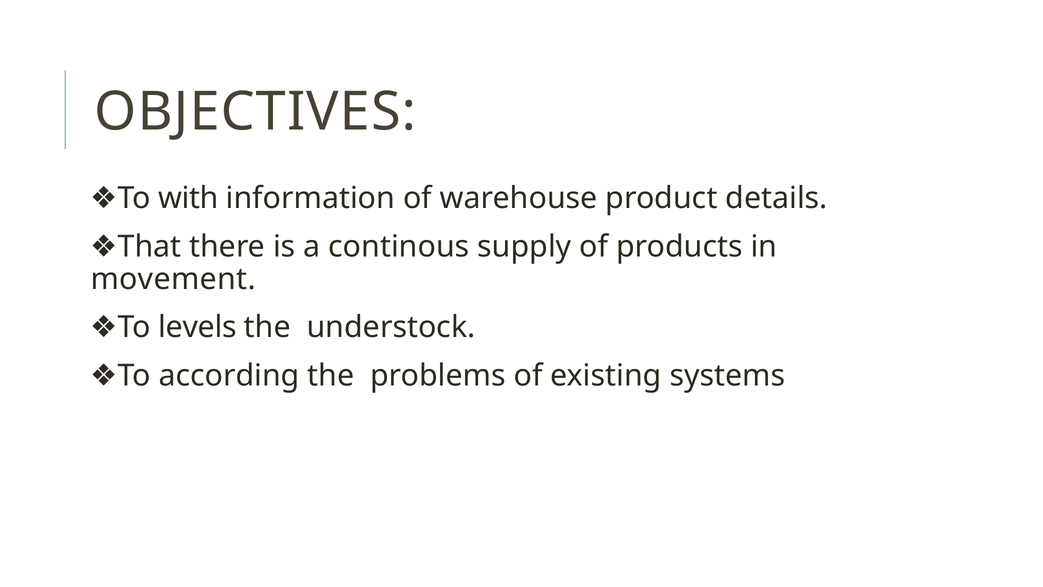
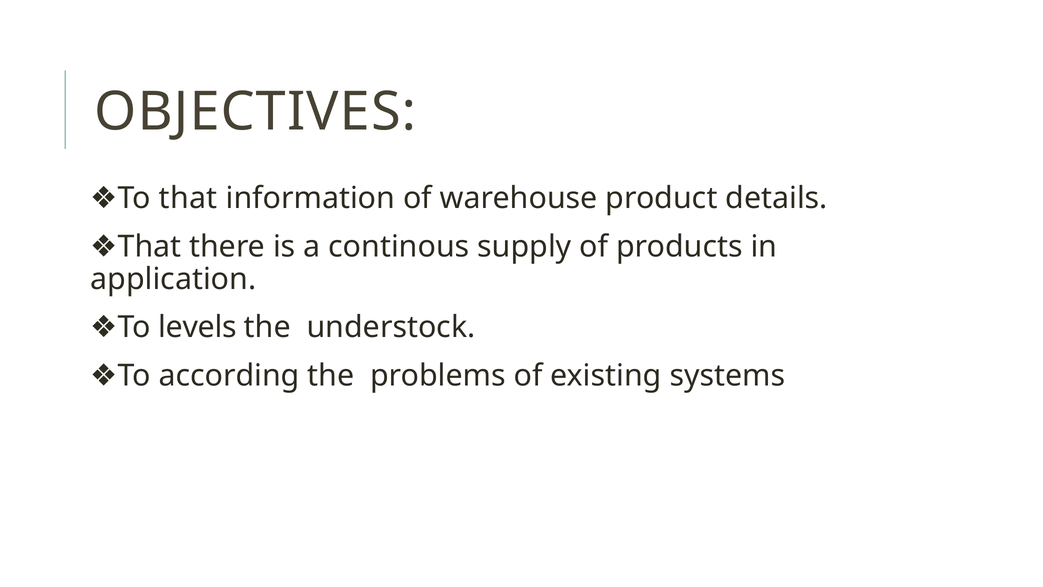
with: with -> that (188, 198)
movement: movement -> application (173, 279)
